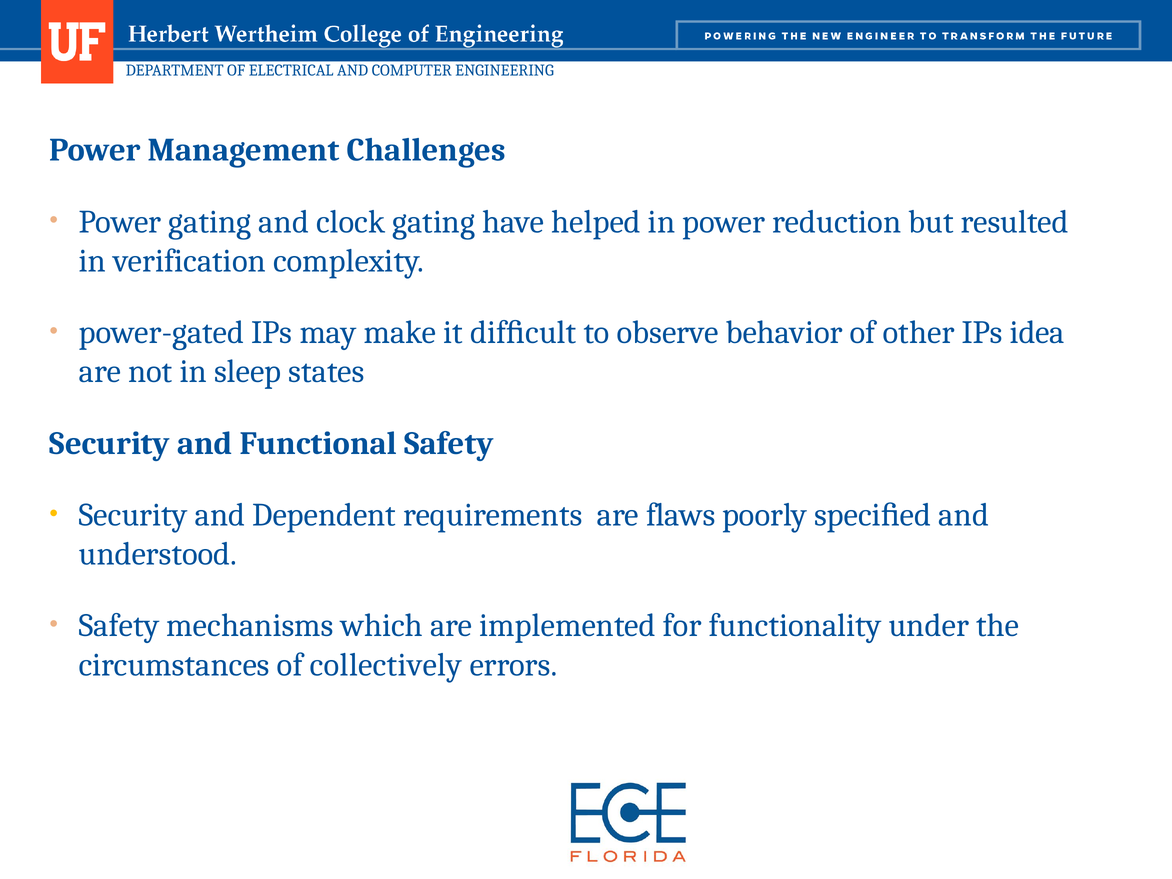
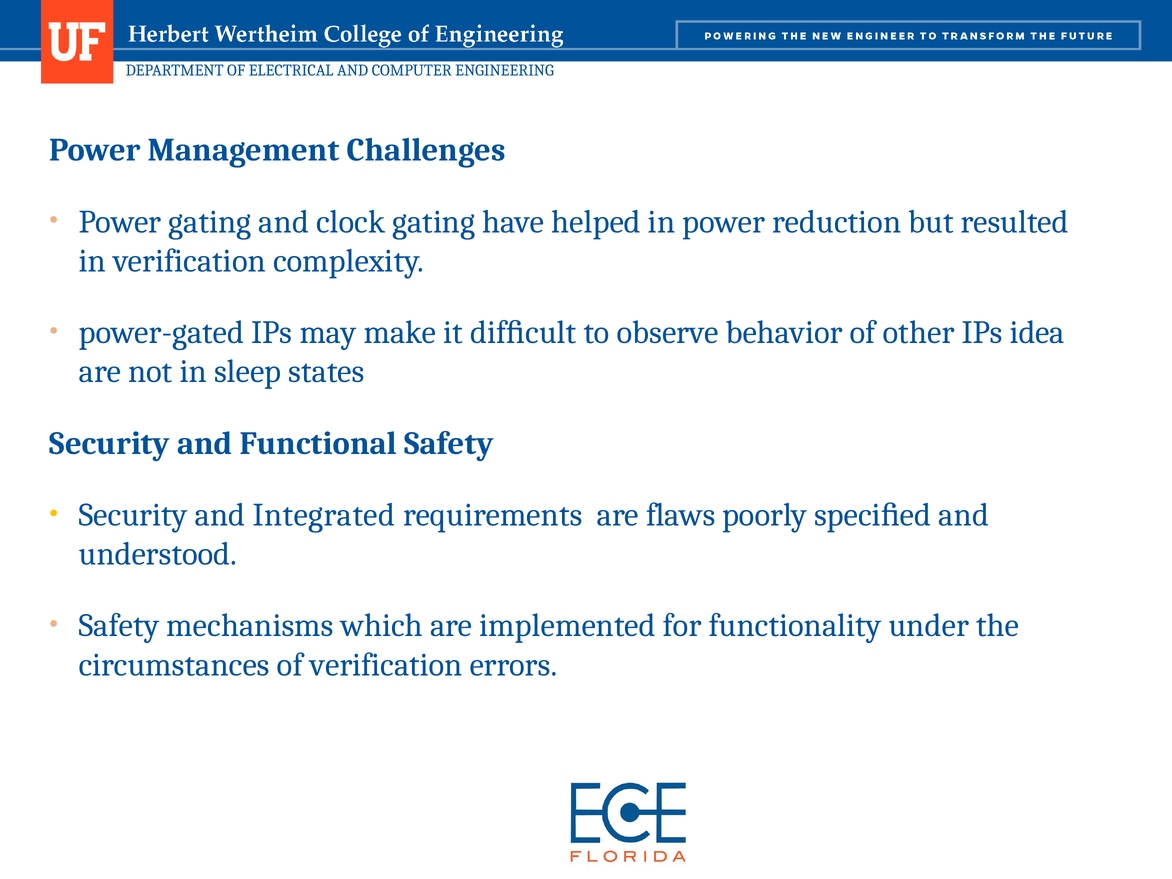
Dependent: Dependent -> Integrated (324, 515)
of collectively: collectively -> verification (386, 665)
